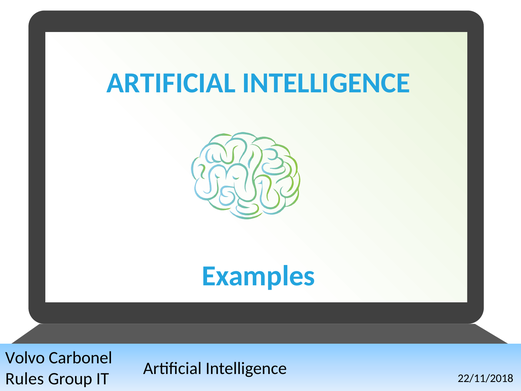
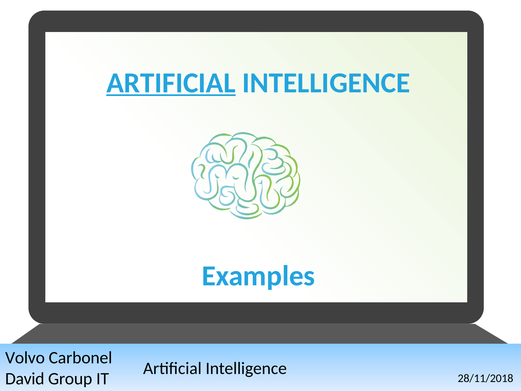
ARTIFICIAL underline: none -> present (171, 83)
Rules: Rules -> David (25, 378)
22/11/2018: 22/11/2018 -> 28/11/2018 (486, 378)
